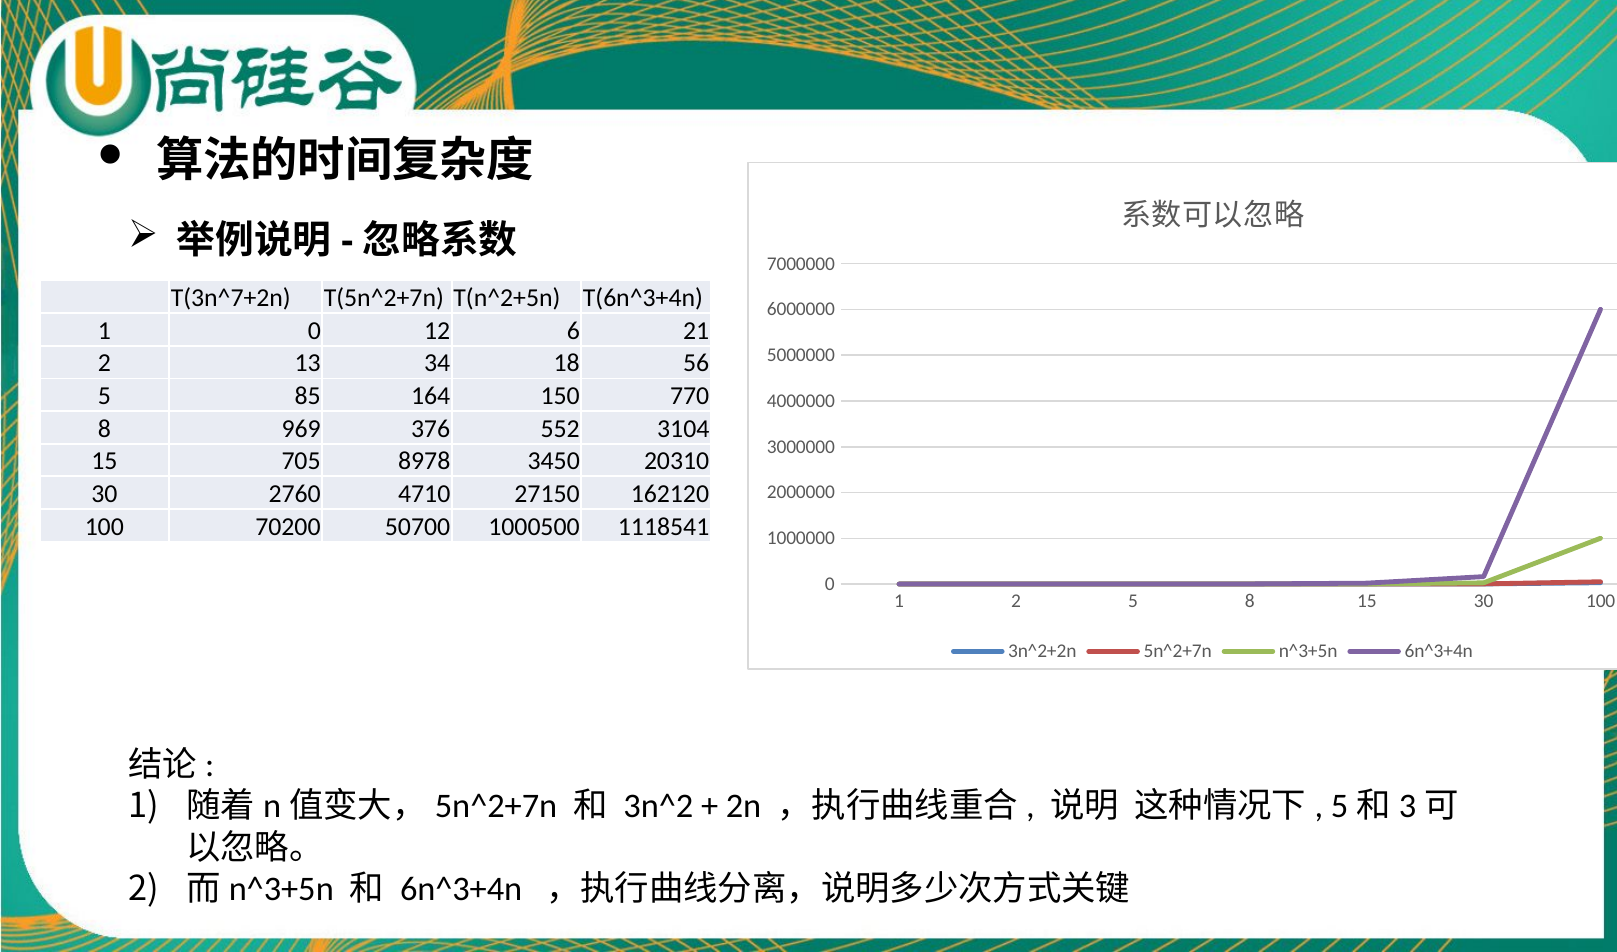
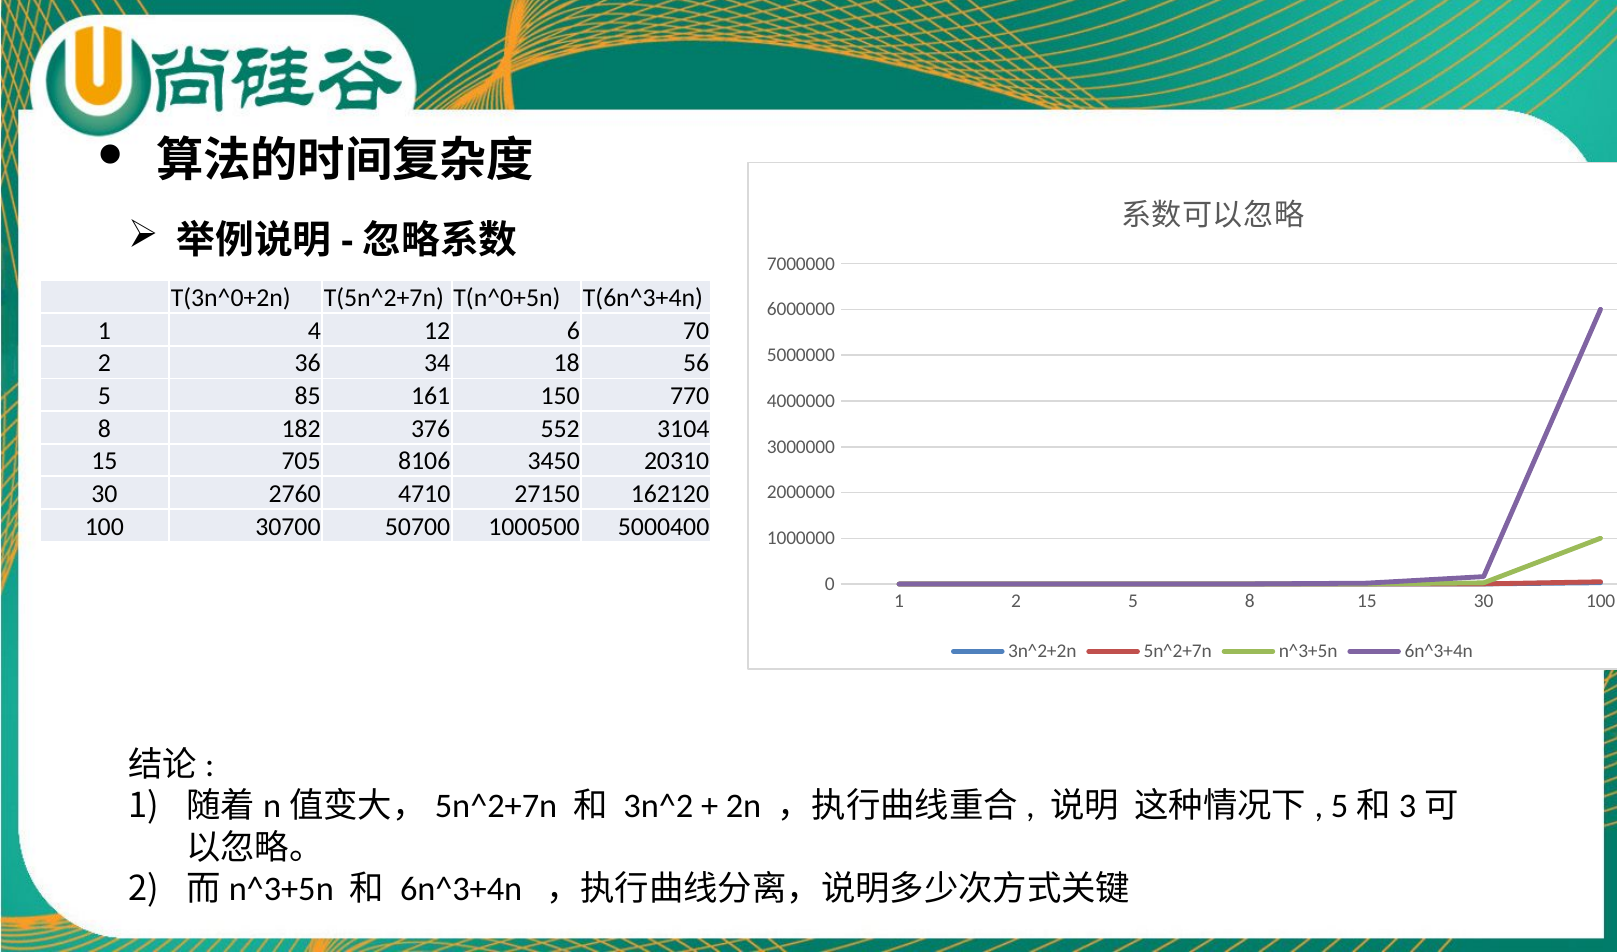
T(3n^7+2n: T(3n^7+2n -> T(3n^0+2n (231, 298)
T(n^2+5n: T(n^2+5n -> T(n^0+5n (507, 298)
1 0: 0 -> 4 (314, 331)
21: 21 -> 70 (696, 331)
13: 13 -> 36 (308, 363)
164: 164 -> 161 (431, 396)
969: 969 -> 182 (301, 429)
8978: 8978 -> 8106 (424, 461)
70200: 70200 -> 30700 (288, 527)
1118541: 1118541 -> 5000400 (664, 527)
